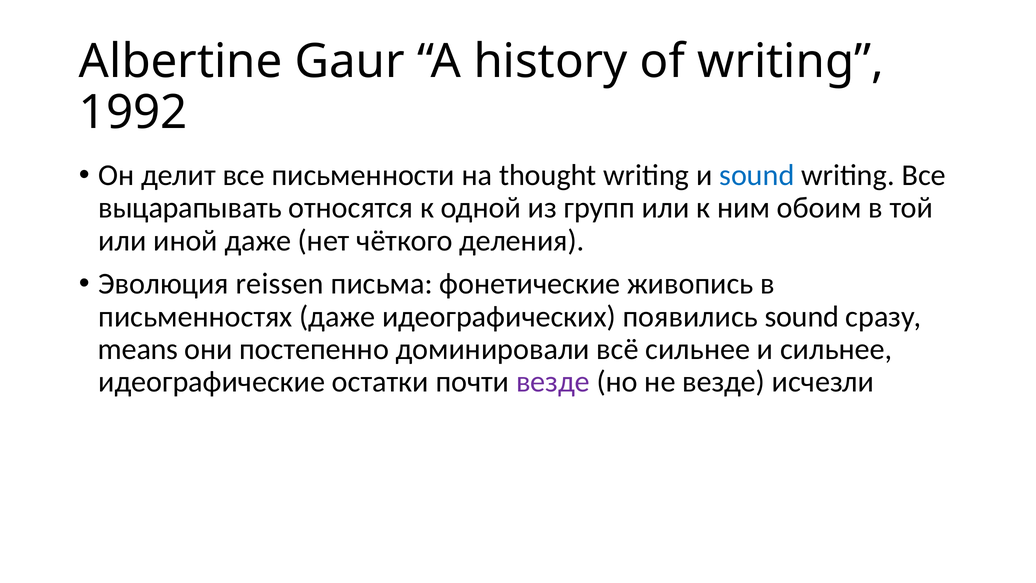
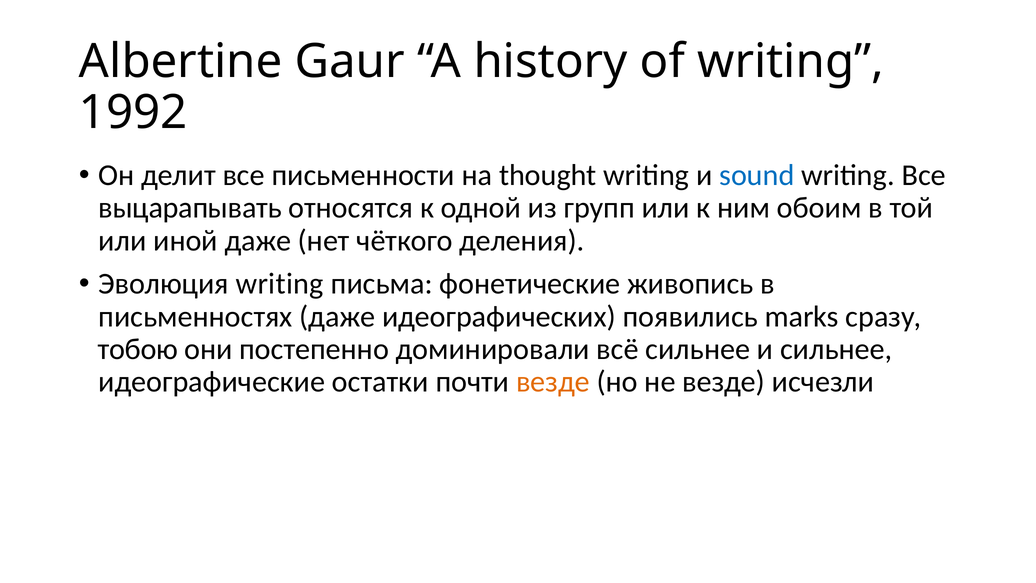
Эволюция reissen: reissen -> writing (280, 284)
появились sound: sound -> marks (802, 317)
means: means -> тобою (138, 349)
везде colour: purple -> orange (553, 382)
